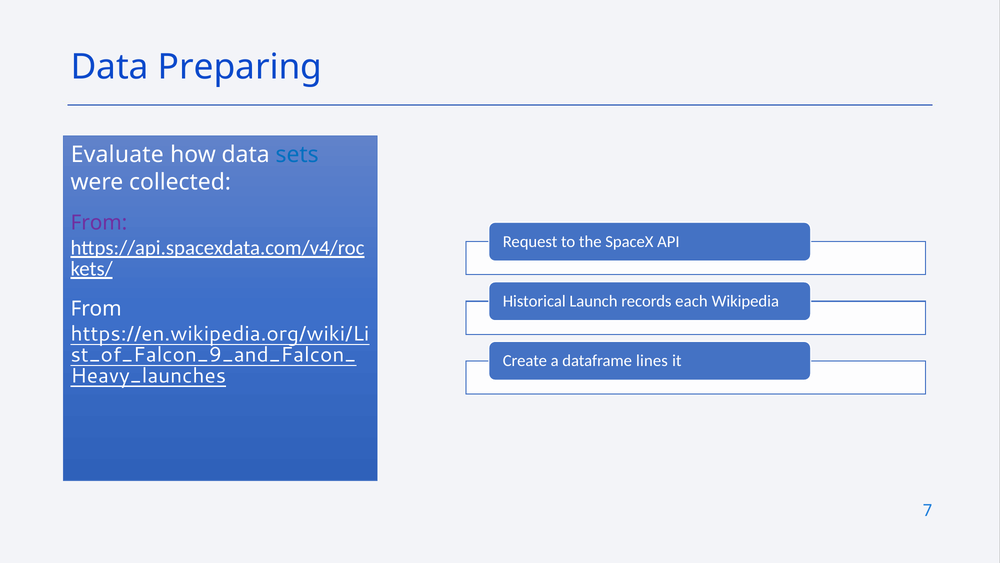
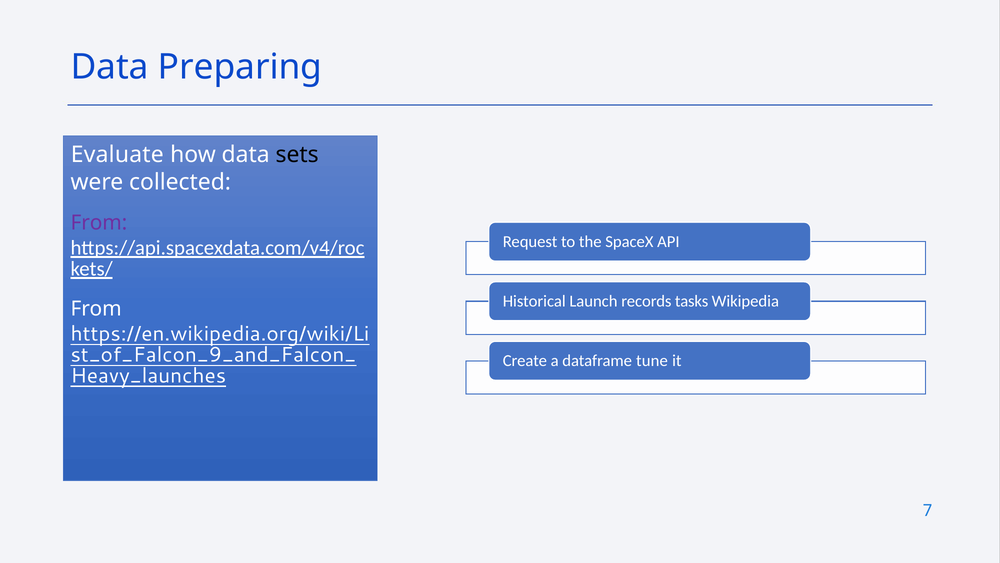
sets colour: blue -> black (297, 155)
each: each -> tasks (692, 301)
lines: lines -> tune (652, 360)
